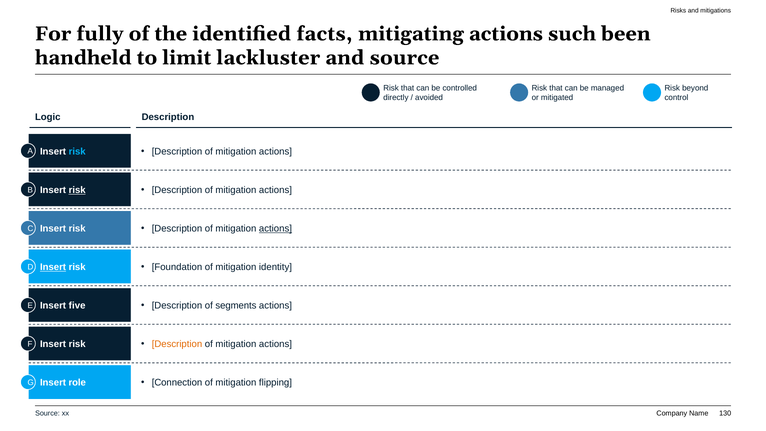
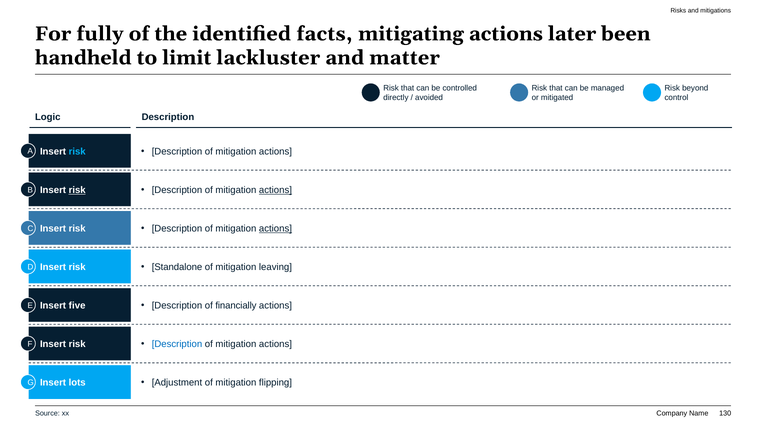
such: such -> later (572, 34)
and source: source -> matter (405, 58)
actions underline: none -> present (275, 190)
Foundation: Foundation -> Standalone (177, 267)
identity: identity -> leaving (275, 267)
Insert underline: present -> none (53, 267)
segments: segments -> financially (236, 306)
Description colour: orange -> blue (177, 344)
Connection: Connection -> Adjustment (177, 383)
role: role -> lots (77, 383)
